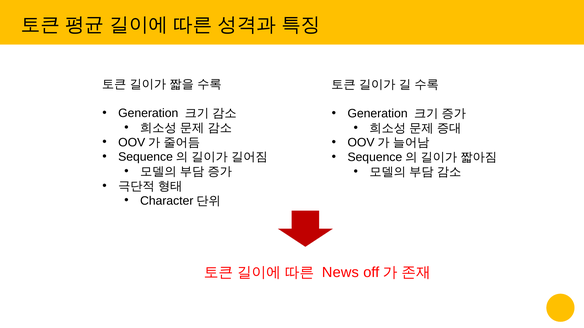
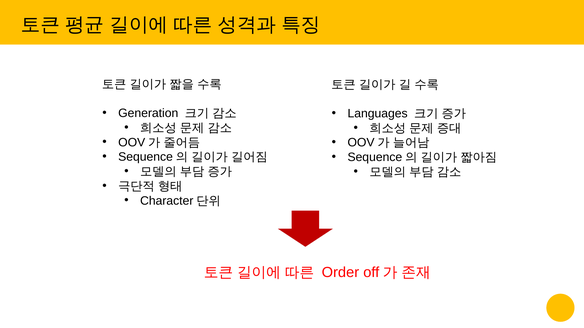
Generation: Generation -> Languages (378, 114)
News: News -> Order (340, 273)
